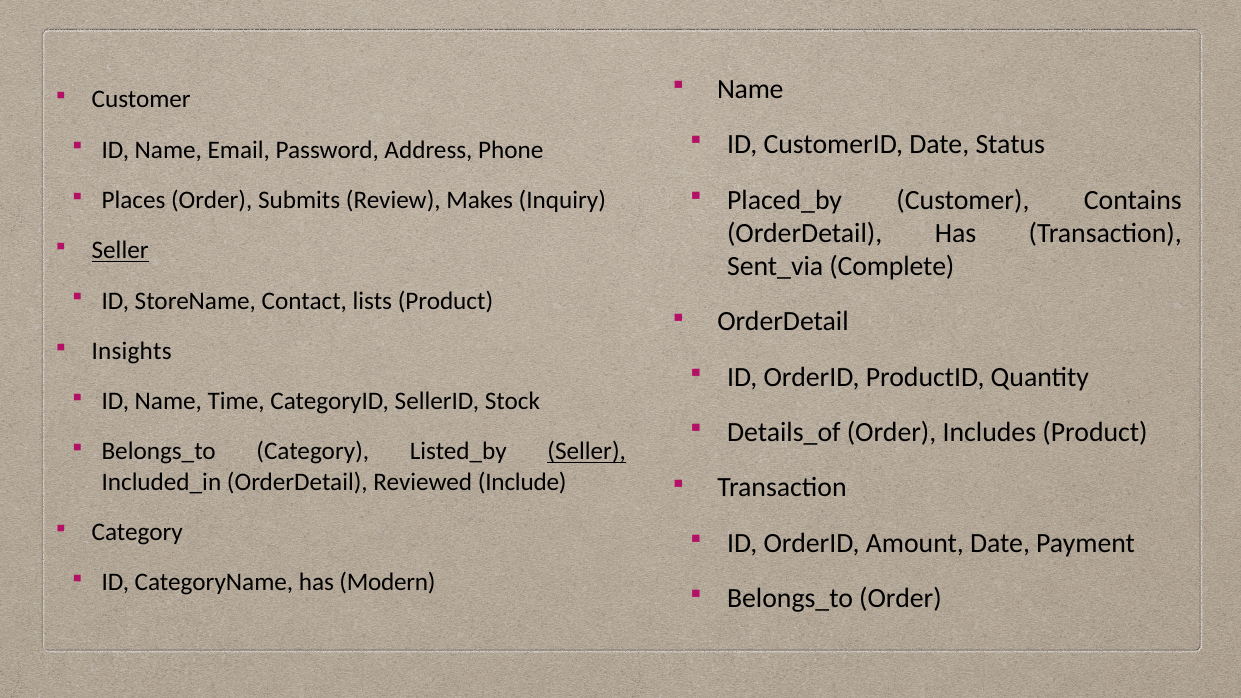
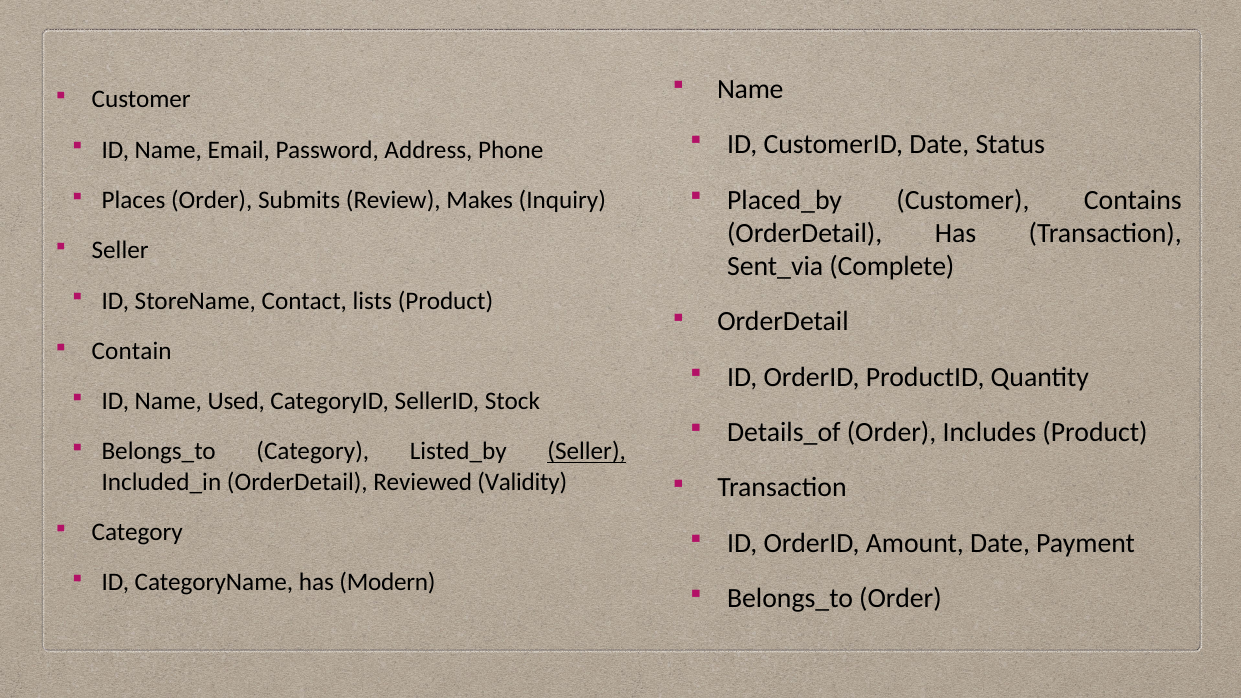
Seller underline: present -> none (120, 251)
Insights: Insights -> Contain (132, 351)
Time: Time -> Used (236, 401)
Include: Include -> Validity (522, 482)
